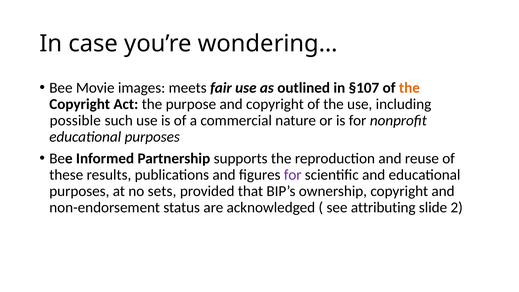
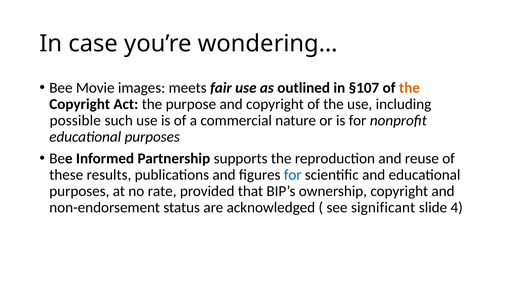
for colour: purple -> blue (293, 175)
sets: sets -> rate (162, 191)
attributing: attributing -> significant (383, 207)
2: 2 -> 4 (457, 207)
